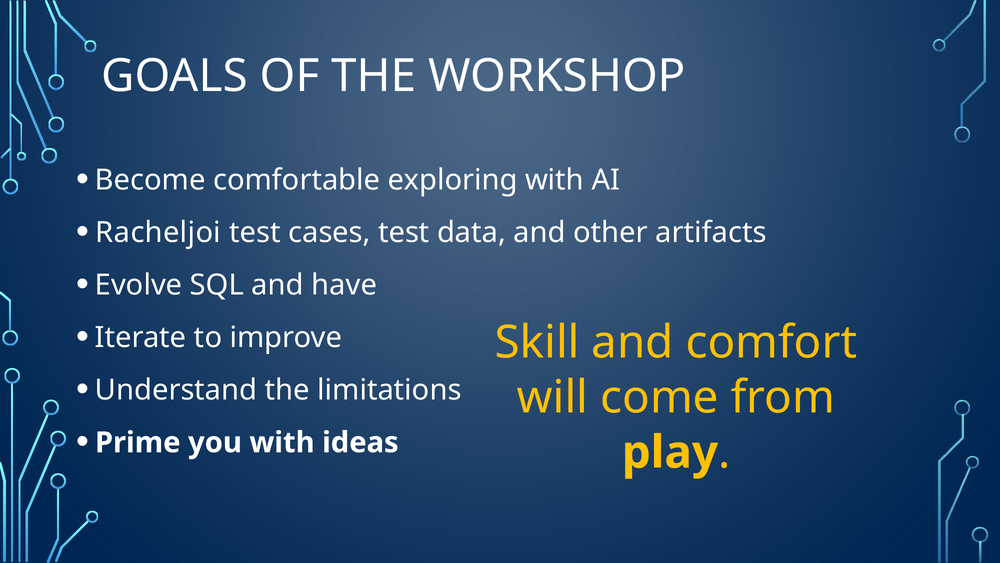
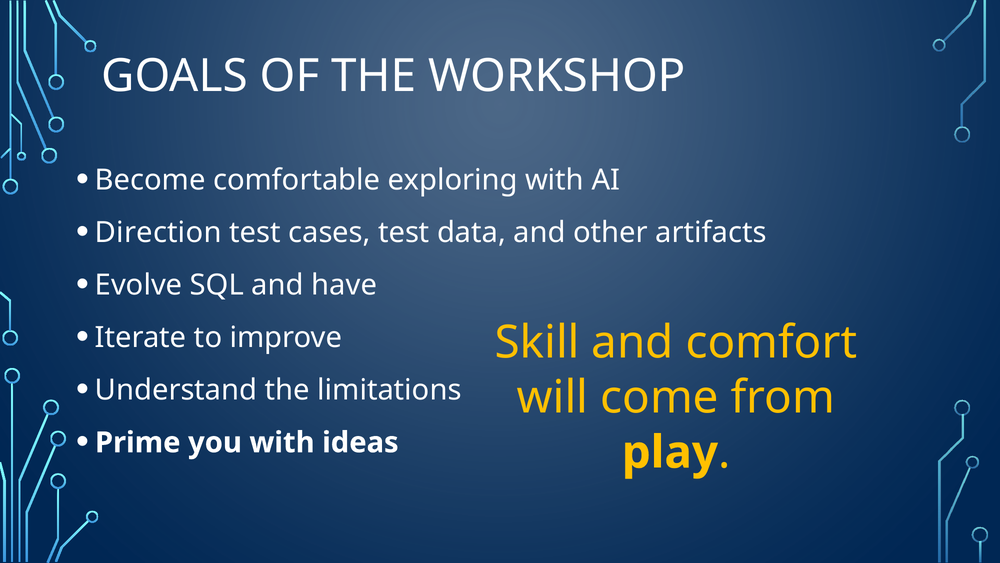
Racheljoi: Racheljoi -> Direction (158, 232)
